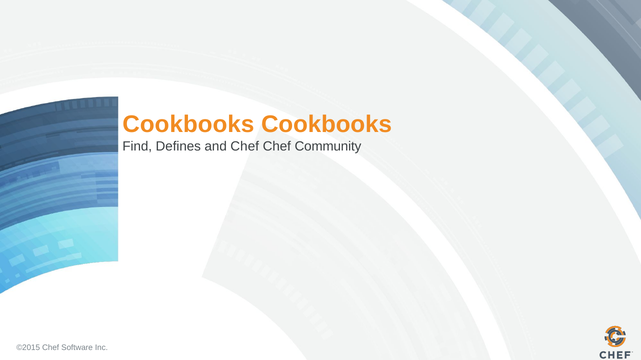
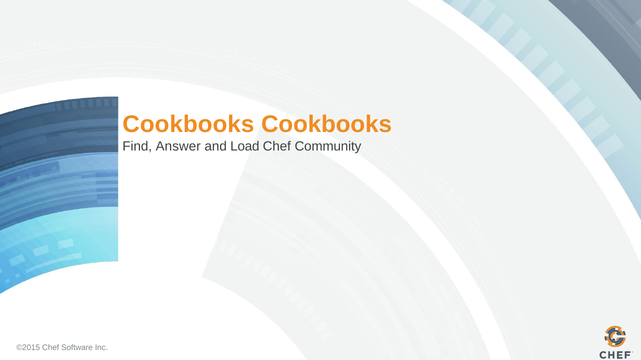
Defines: Defines -> Answer (178, 147)
and Chef: Chef -> Load (245, 147)
